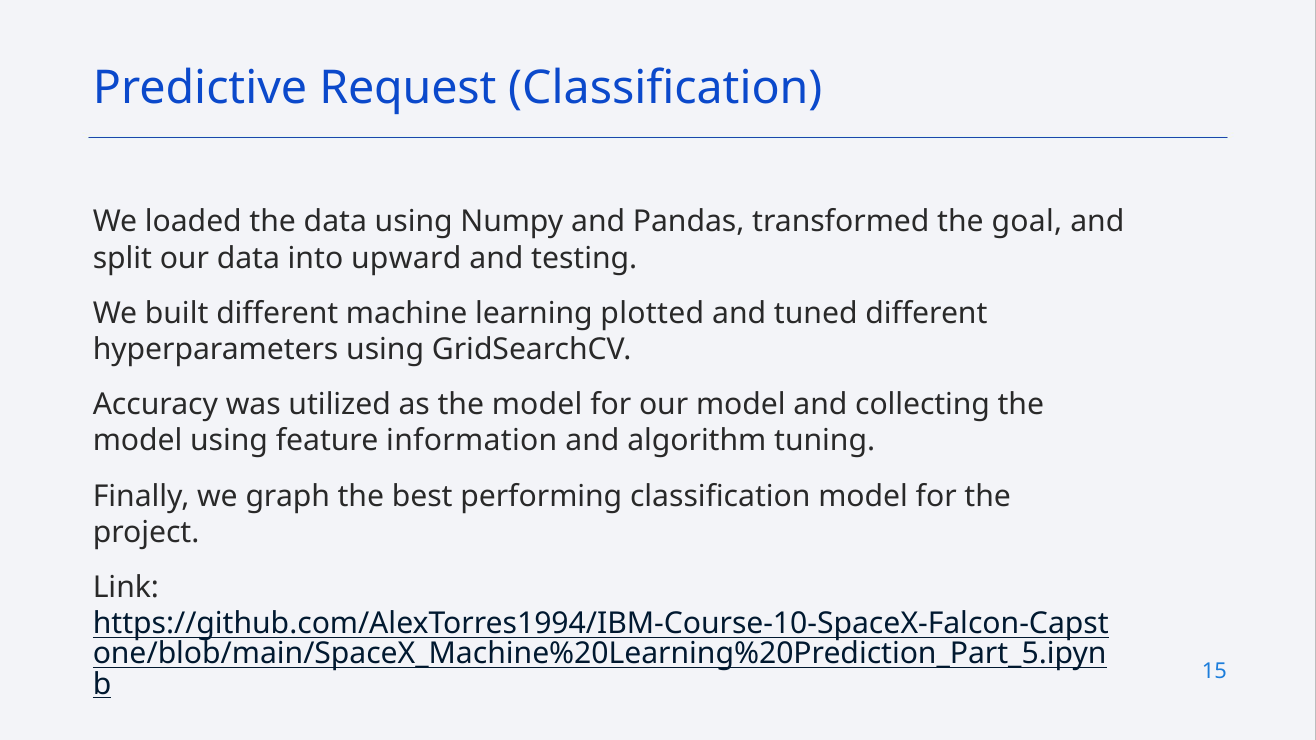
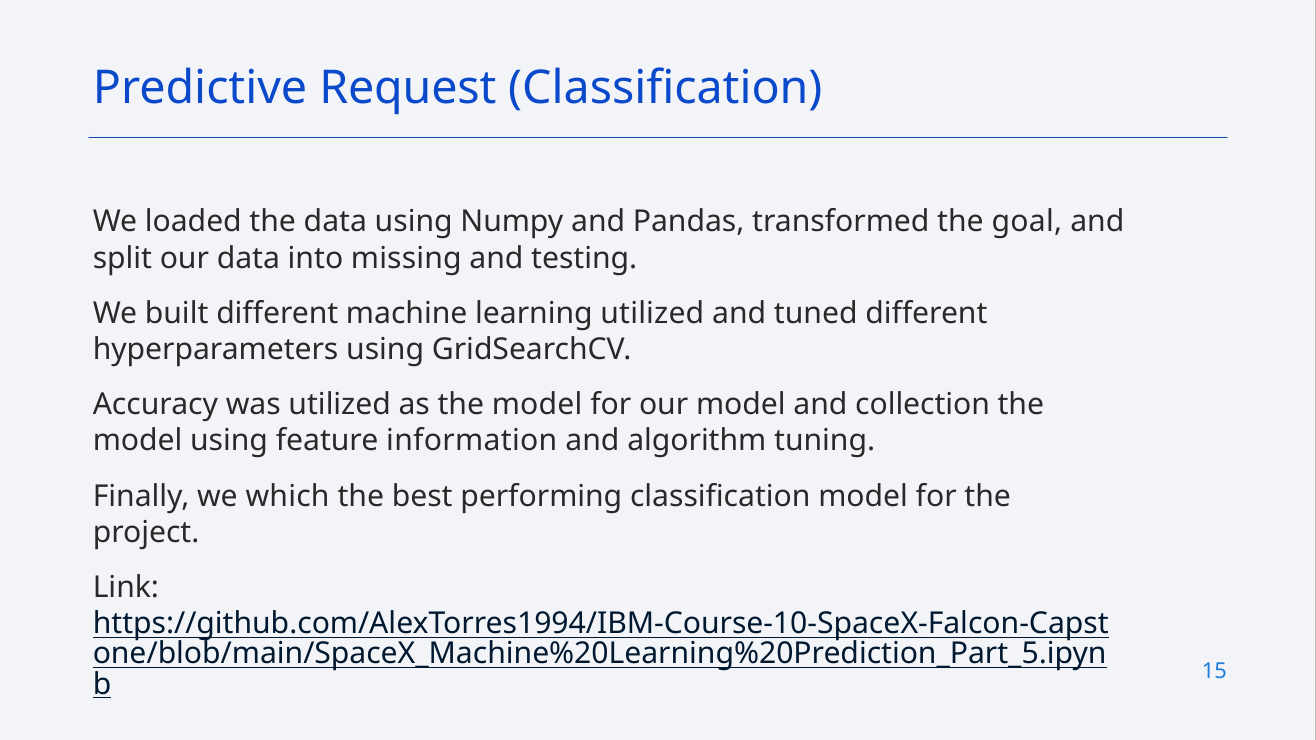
upward: upward -> missing (406, 258)
learning plotted: plotted -> utilized (652, 314)
collecting: collecting -> collection (923, 405)
graph: graph -> which (288, 496)
